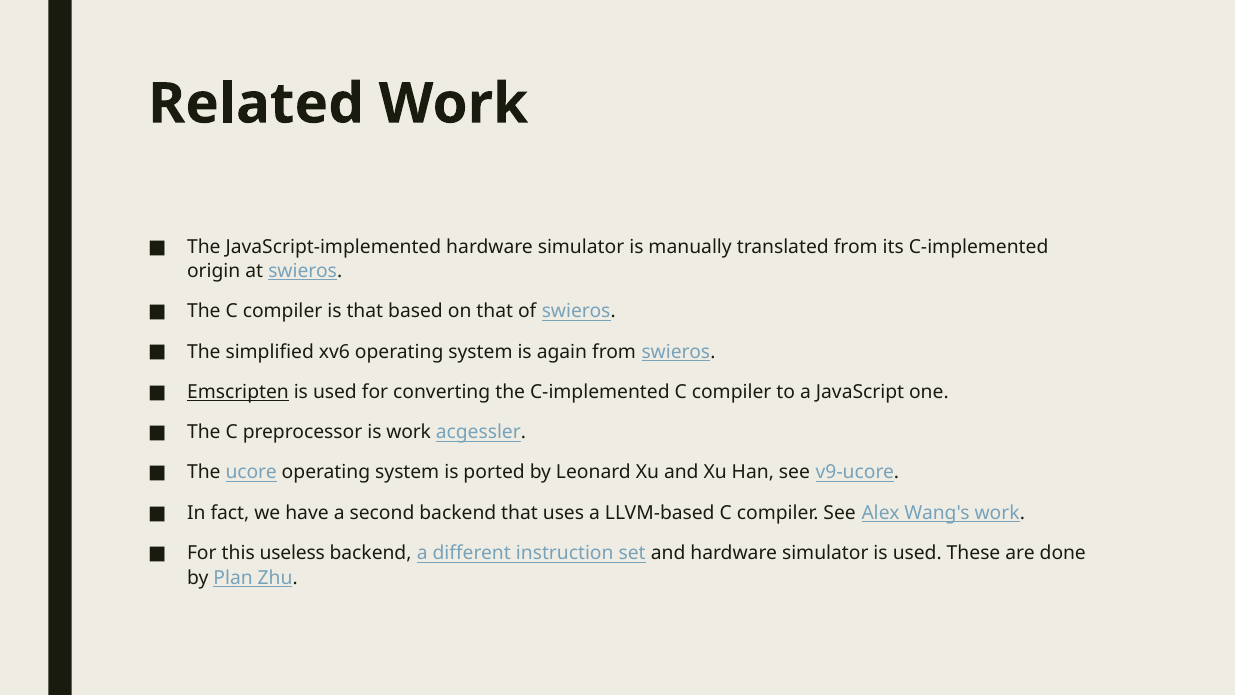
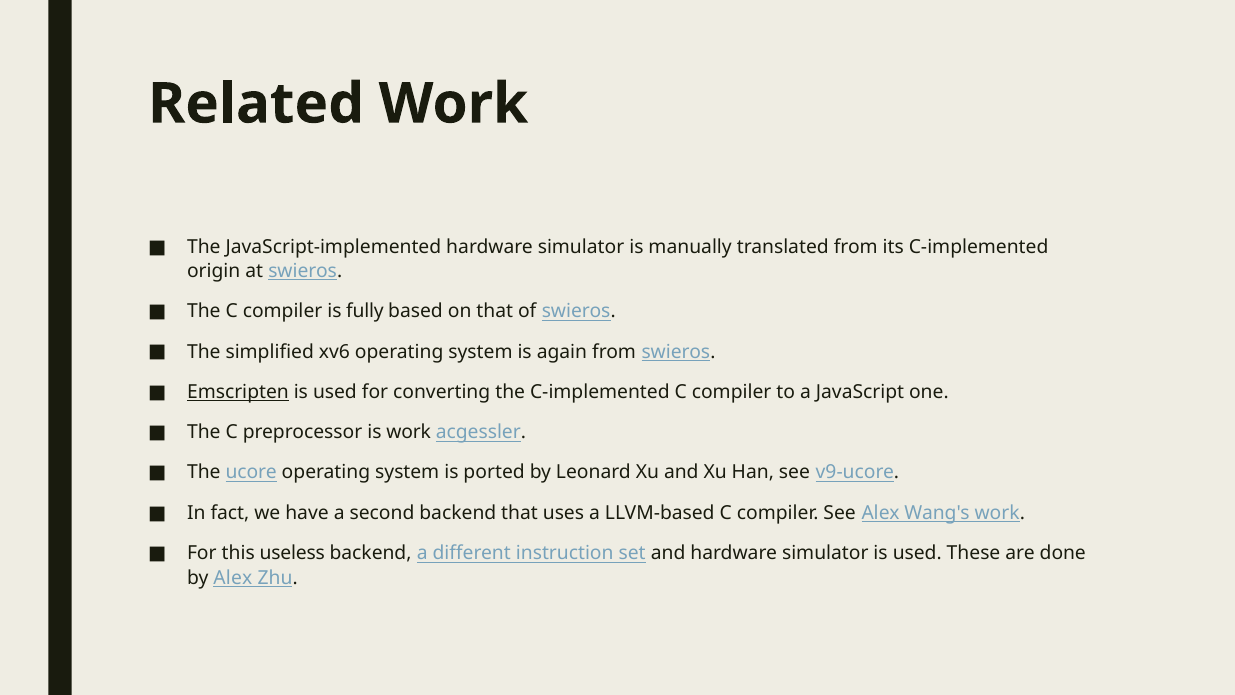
is that: that -> fully (365, 311)
by Plan: Plan -> Alex (233, 578)
